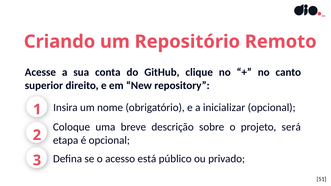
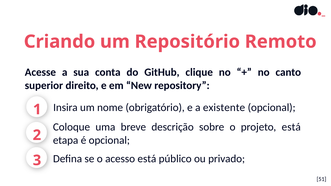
inicializar: inicializar -> existente (224, 108)
projeto será: será -> está (291, 127)
